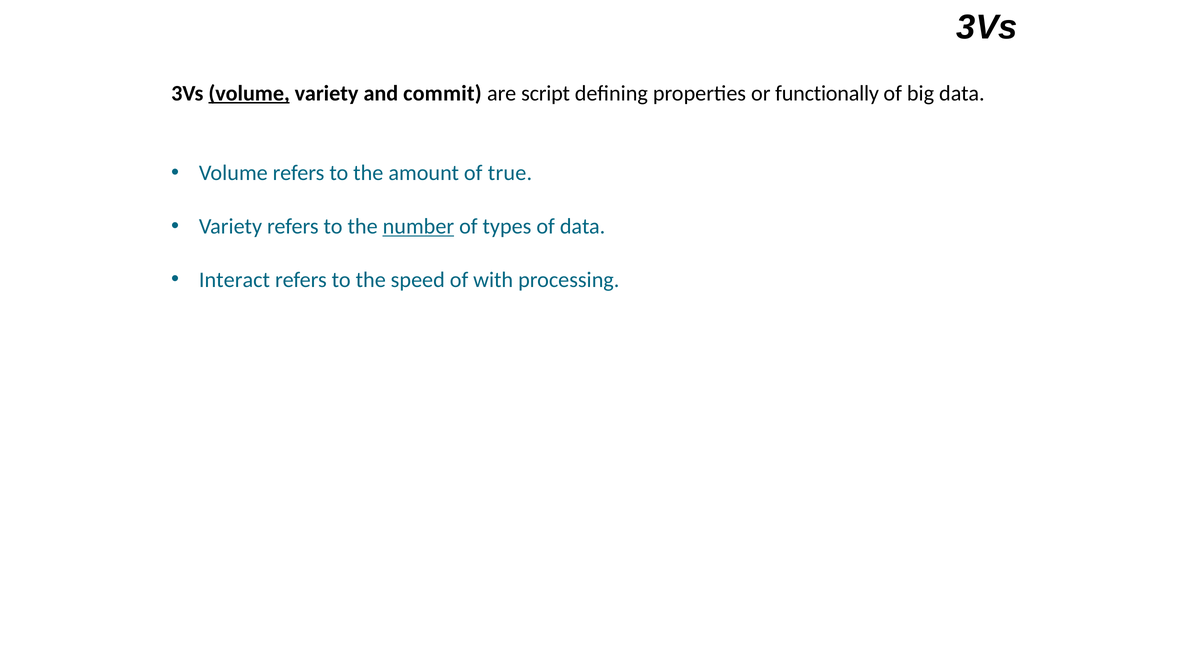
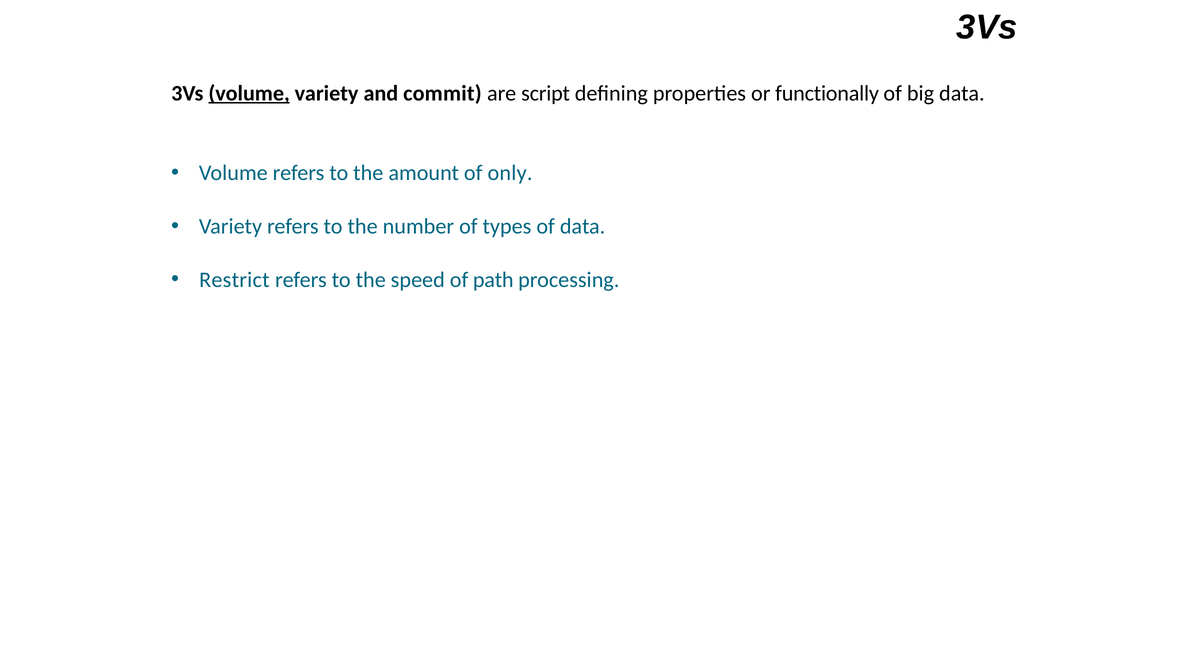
true: true -> only (510, 173)
number underline: present -> none (418, 226)
Interact: Interact -> Restrict (234, 280)
with: with -> path (493, 280)
